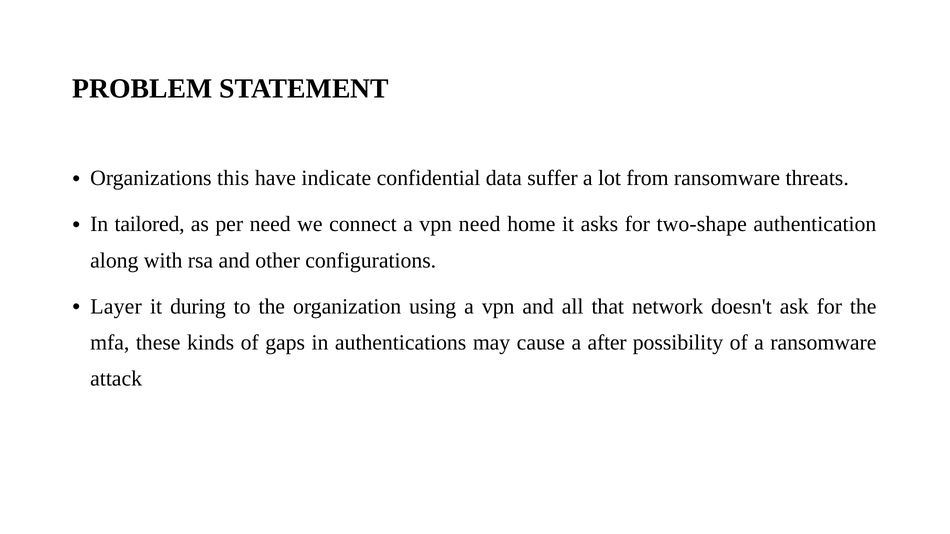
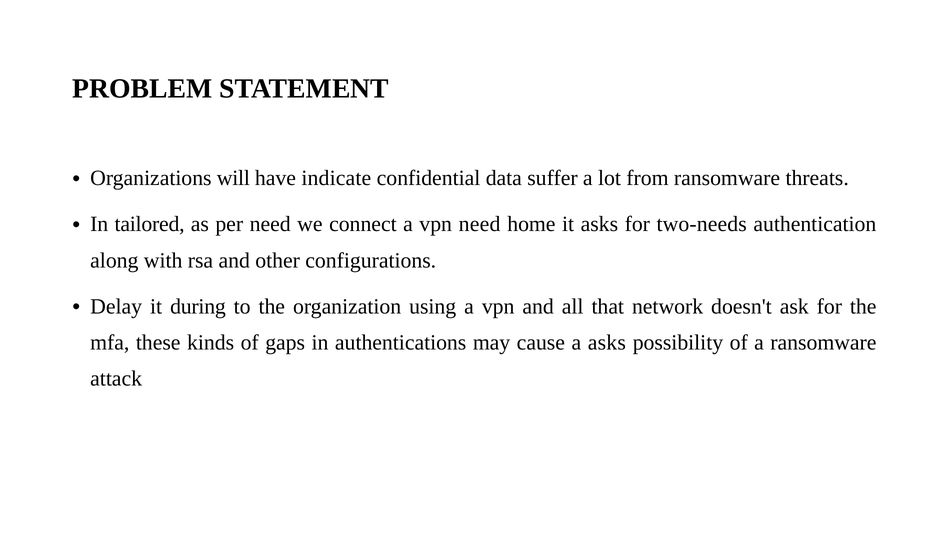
this: this -> will (233, 178)
two-shape: two-shape -> two-needs (702, 224)
Layer: Layer -> Delay (116, 307)
a after: after -> asks (607, 343)
